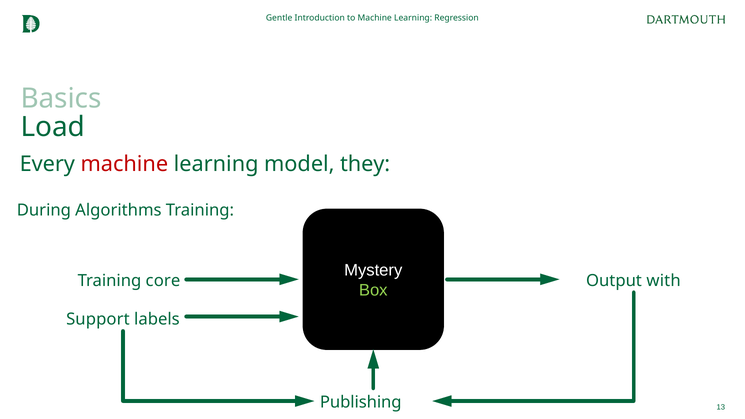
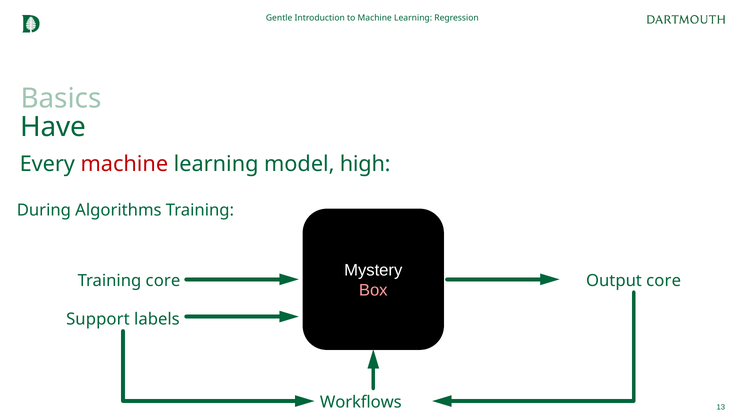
Load: Load -> Have (53, 127)
they: they -> high (365, 164)
with: with -> core (664, 281)
Box colour: light green -> pink (373, 290)
Publishing: Publishing -> Workflows (361, 402)
